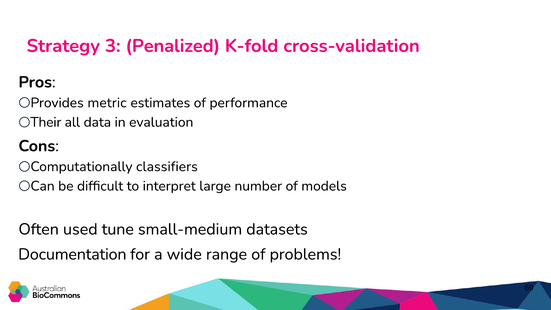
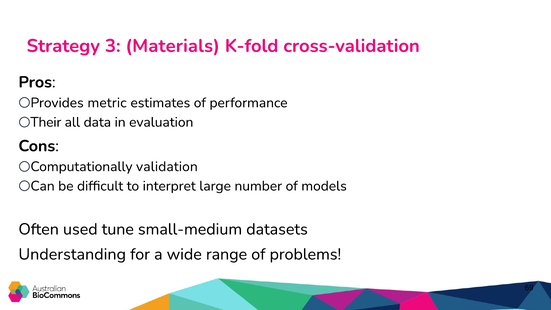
Penalized: Penalized -> Materials (173, 46)
classifiers: classifiers -> validation (167, 167)
Documentation: Documentation -> Understanding (72, 254)
